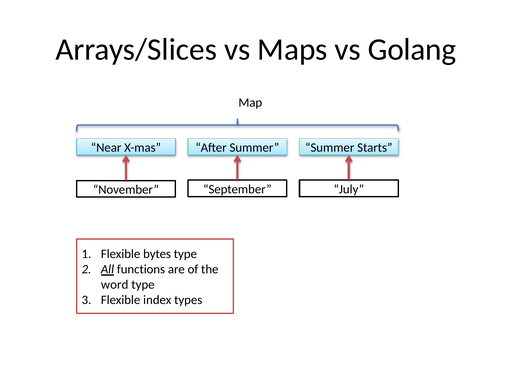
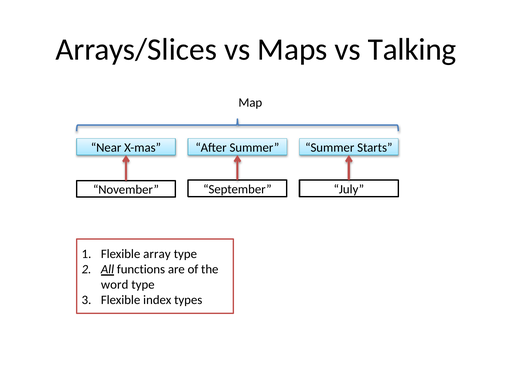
Golang: Golang -> Talking (412, 50)
bytes: bytes -> array (157, 254)
